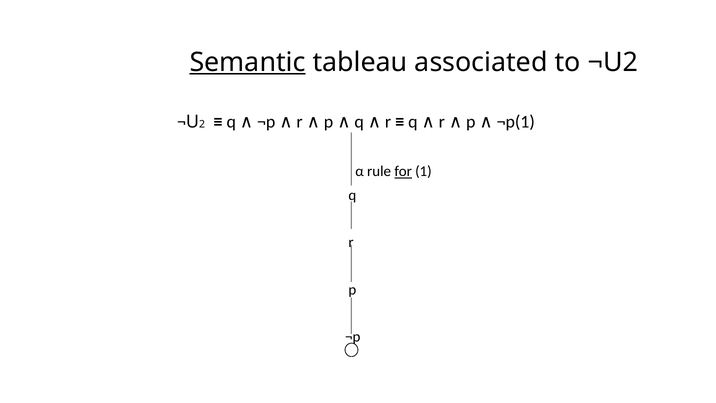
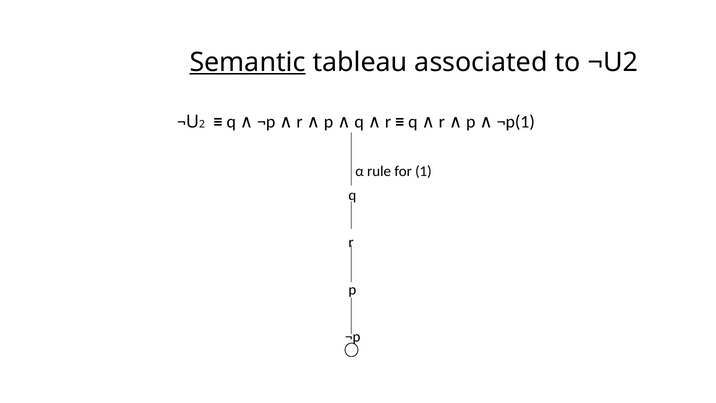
for underline: present -> none (403, 171)
